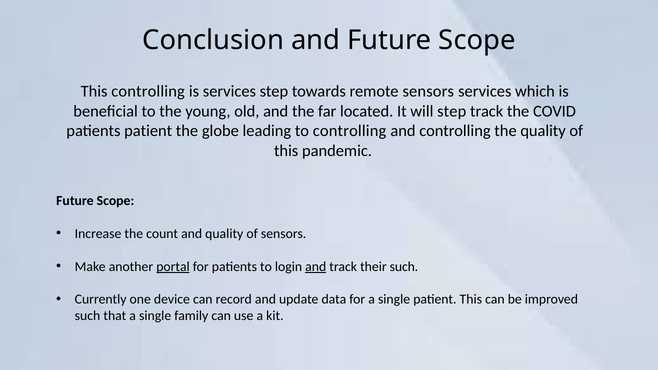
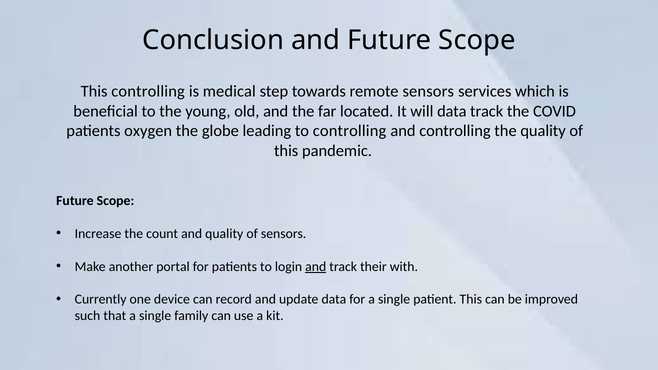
is services: services -> medical (229, 92)
will step: step -> data (452, 111)
patients patient: patient -> oxygen (148, 131)
portal underline: present -> none (173, 267)
their such: such -> with (404, 267)
